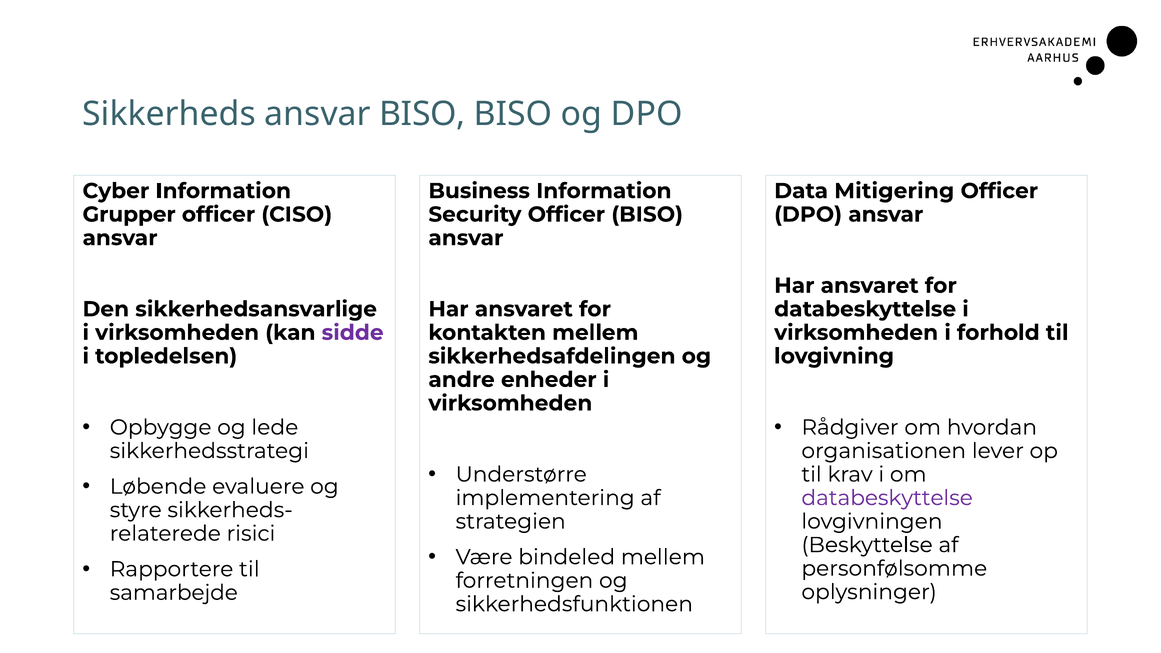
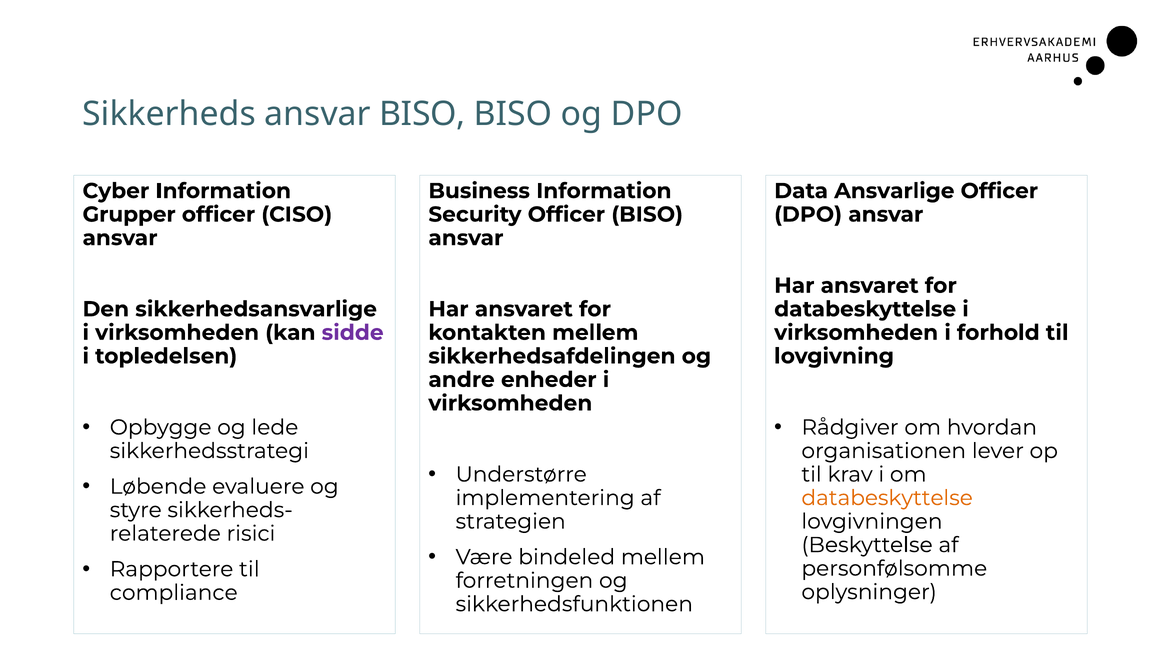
Mitigering: Mitigering -> Ansvarlige (894, 191)
databeskyttelse colour: purple -> orange (887, 498)
samarbejde: samarbejde -> compliance (174, 593)
